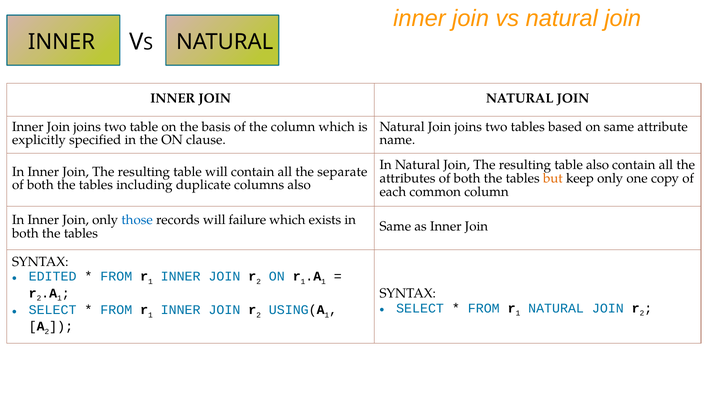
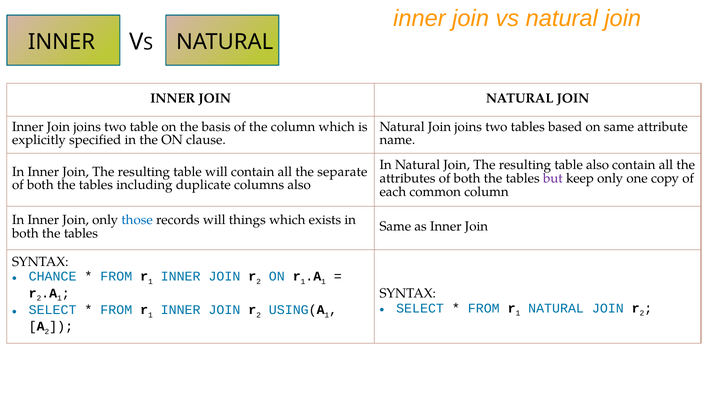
but colour: orange -> purple (553, 178)
failure: failure -> things (247, 220)
EDITED: EDITED -> CHANCE (53, 277)
